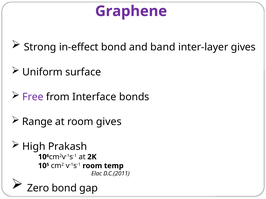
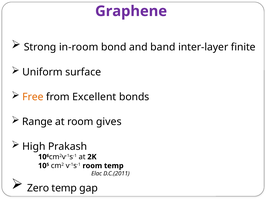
in-effect: in-effect -> in-room (79, 47)
inter-layer gives: gives -> finite (243, 47)
Free colour: purple -> orange (33, 97)
Interface: Interface -> Excellent (94, 97)
Zero bond: bond -> temp (64, 189)
